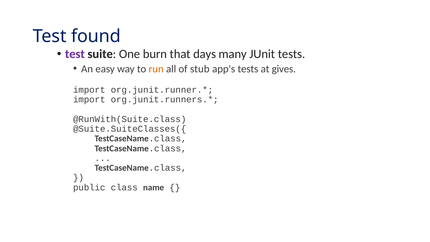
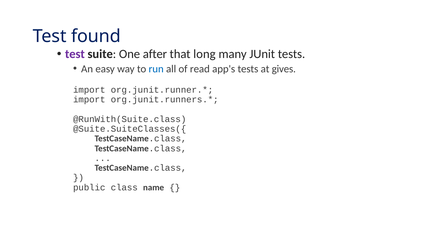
burn: burn -> after (155, 54)
days: days -> long (204, 54)
run colour: orange -> blue (156, 69)
stub: stub -> read (200, 69)
